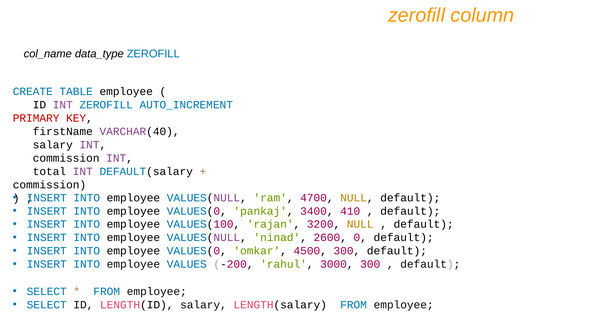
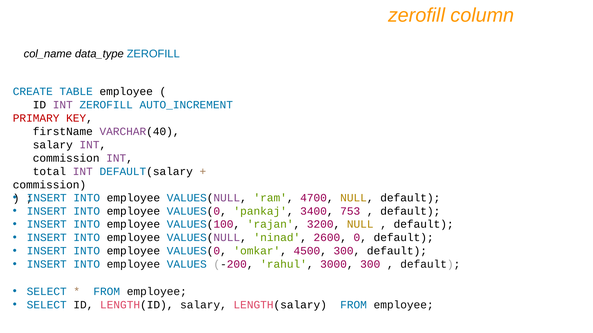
410: 410 -> 753 (350, 211)
